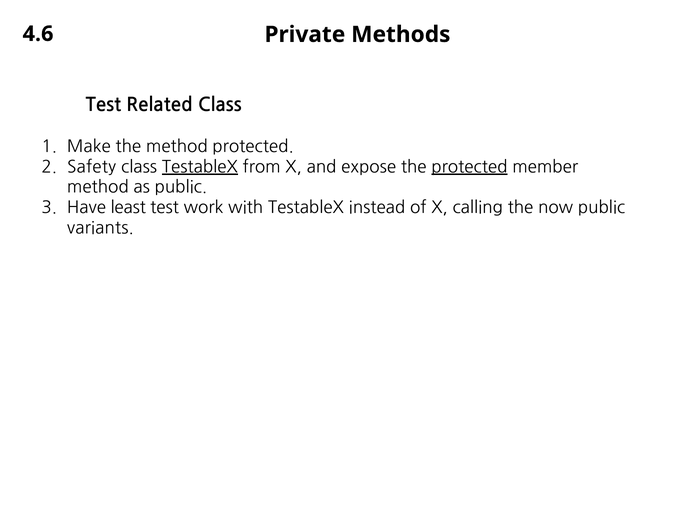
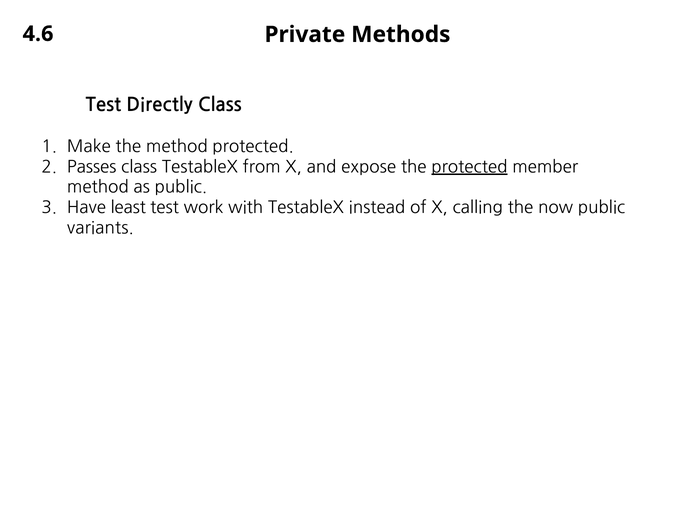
Related: Related -> Directly (159, 105)
Safety: Safety -> Passes (92, 167)
TestableX underline: present -> none (200, 167)
